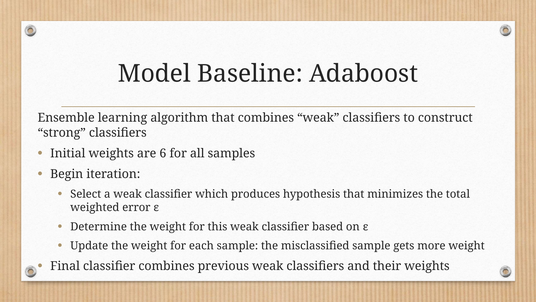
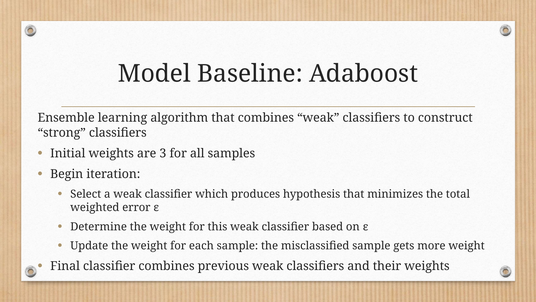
6: 6 -> 3 (163, 153)
